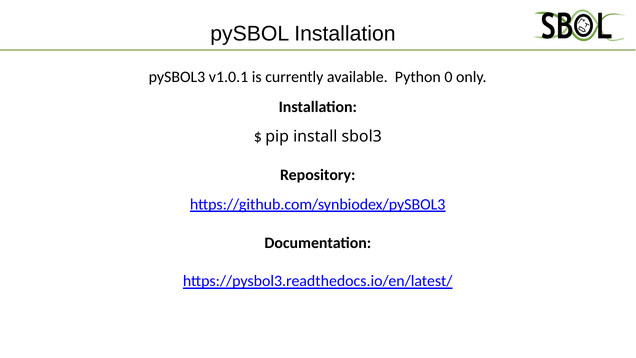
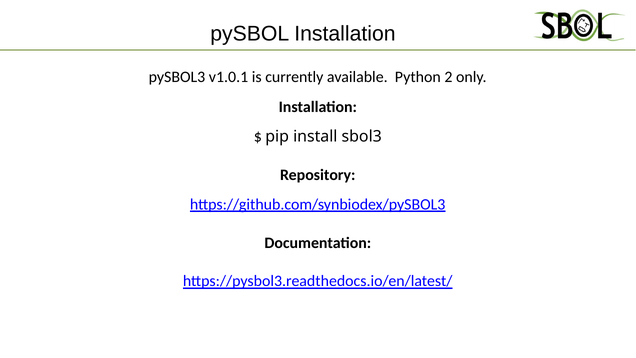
0: 0 -> 2 (448, 77)
